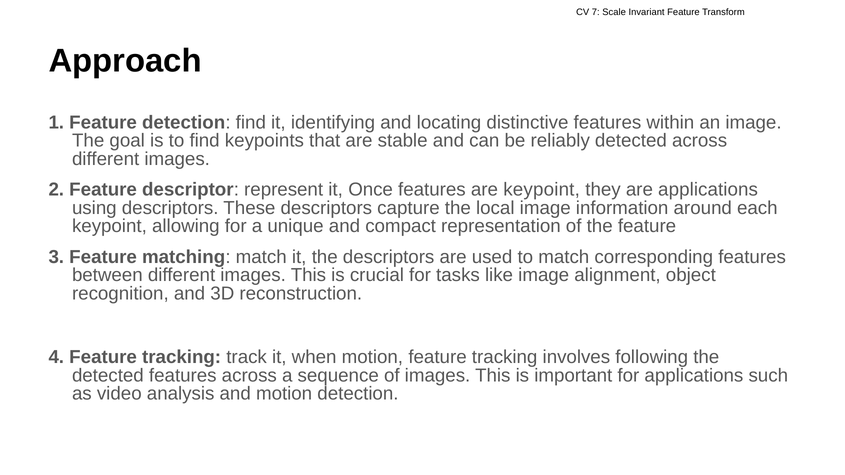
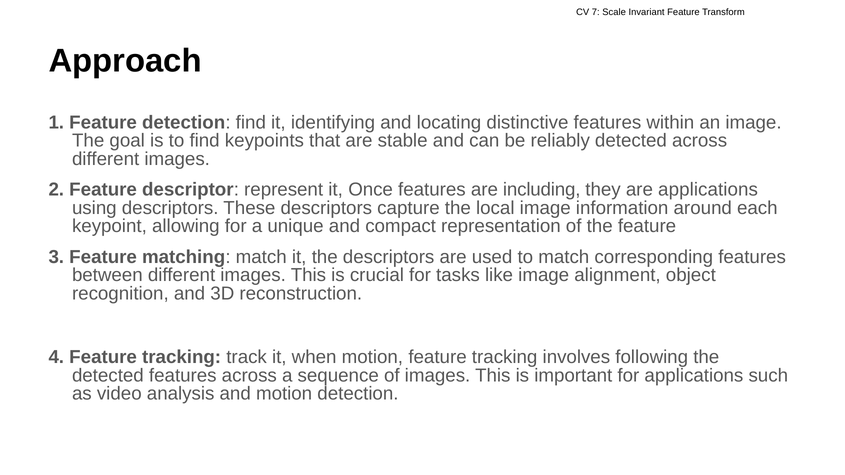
are keypoint: keypoint -> including (542, 190)
